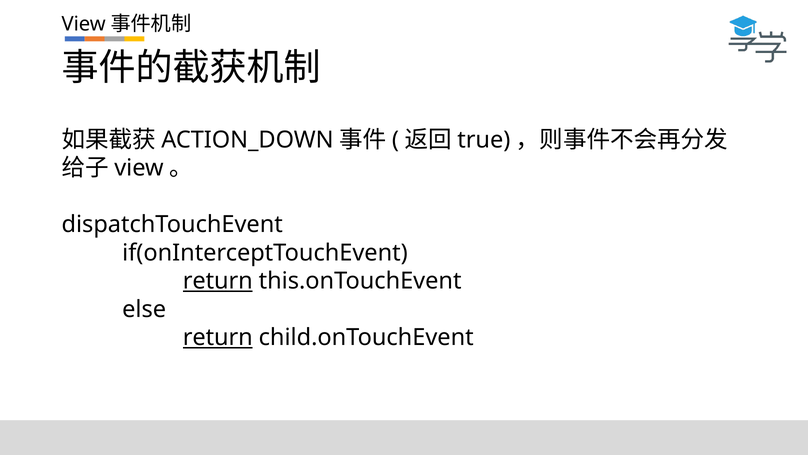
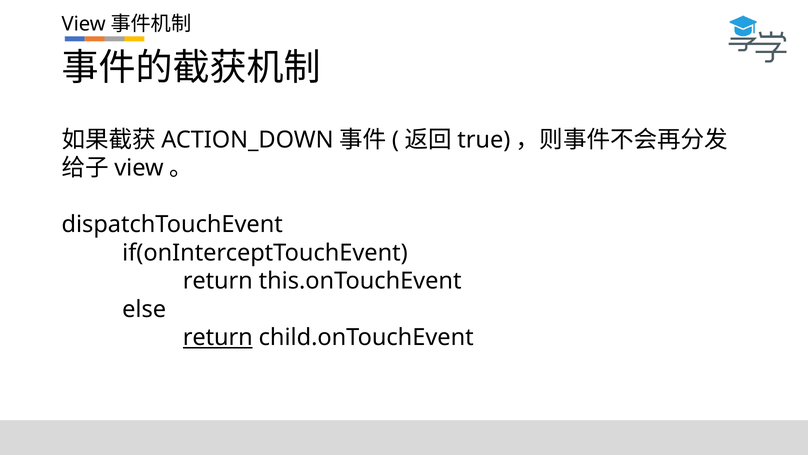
return underline: present -> none (218, 281)
